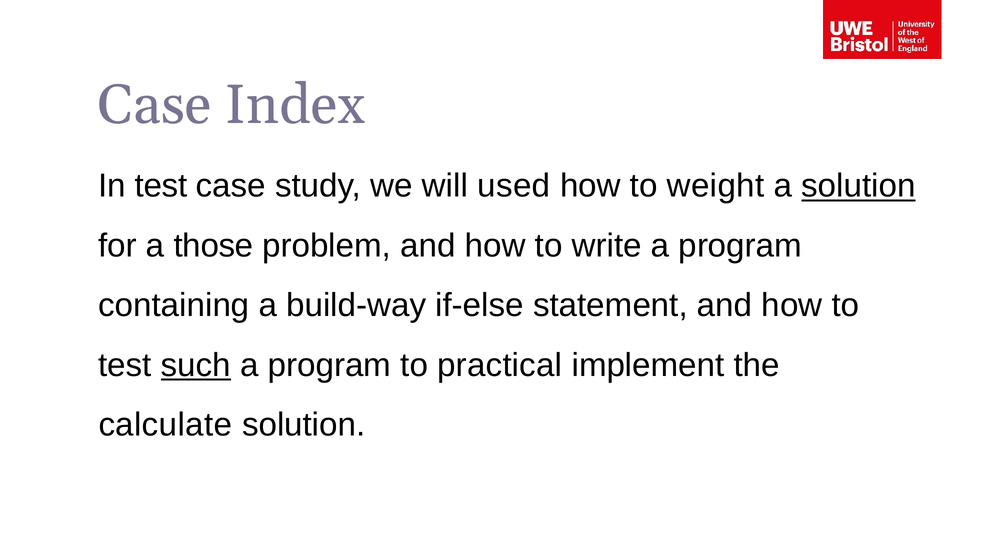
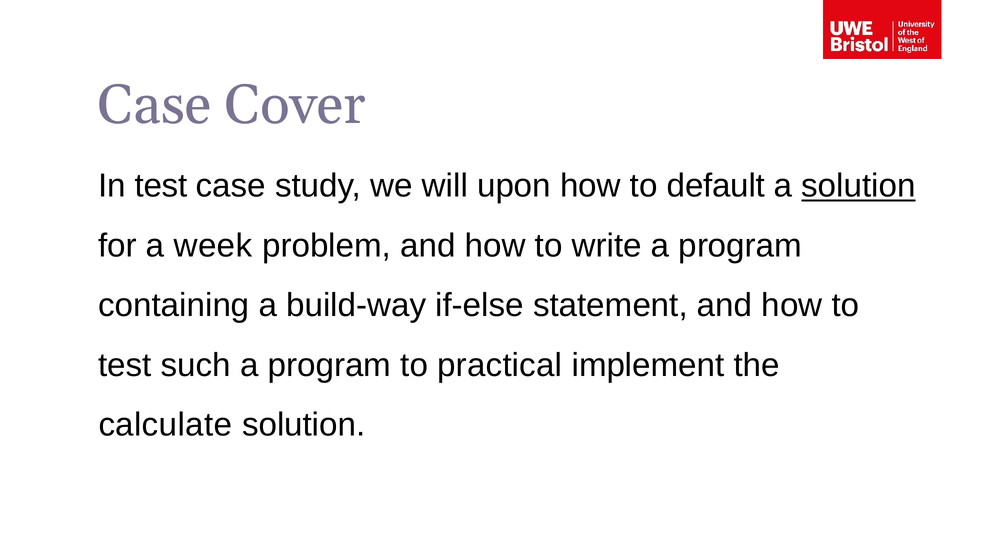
Index: Index -> Cover (295, 105)
used: used -> upon (514, 186)
weight: weight -> default (716, 186)
those: those -> week (213, 246)
such underline: present -> none (196, 365)
